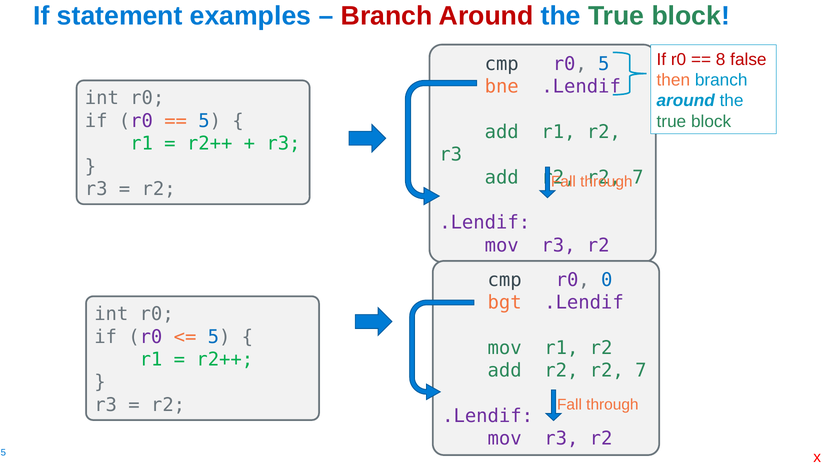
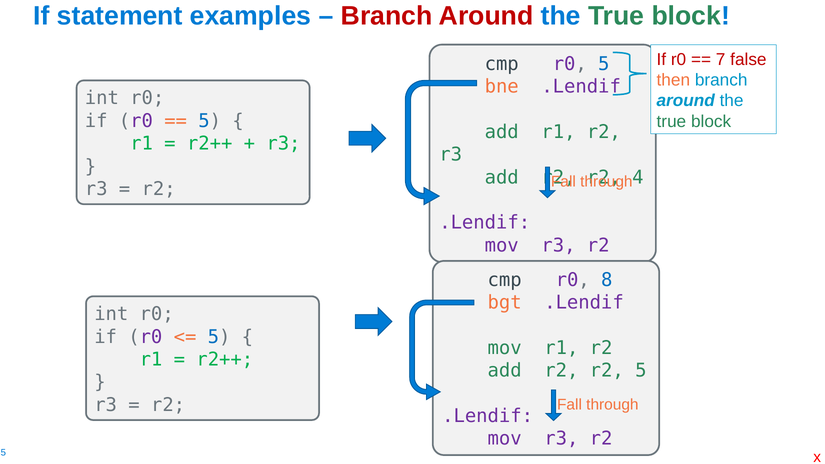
8: 8 -> 7 (721, 60)
7: 7 -> 4 (638, 177)
0: 0 -> 8 (607, 280)
7: 7 -> 5 (641, 371)
